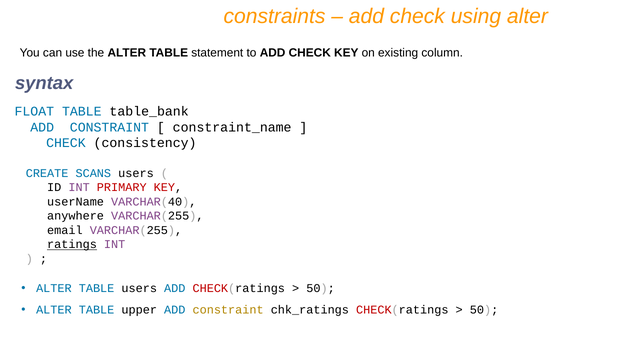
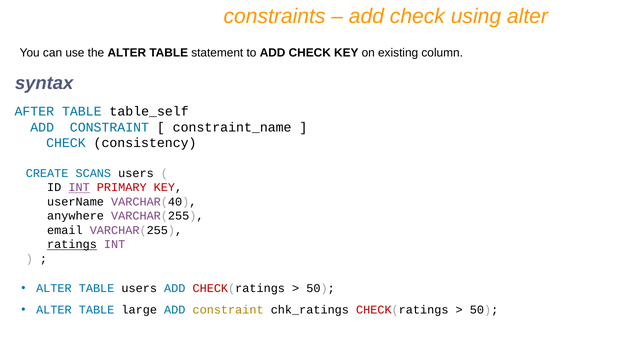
FLOAT: FLOAT -> AFTER (34, 111)
table_bank: table_bank -> table_self (149, 111)
INT underline: none -> present (79, 187)
upper: upper -> large (139, 309)
